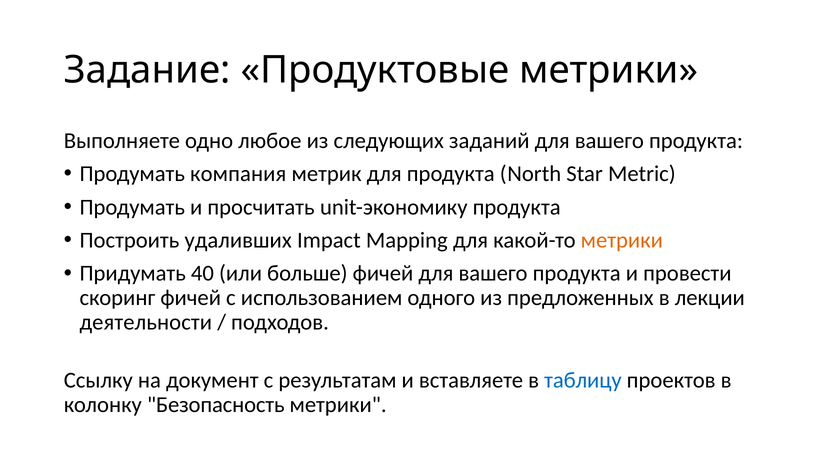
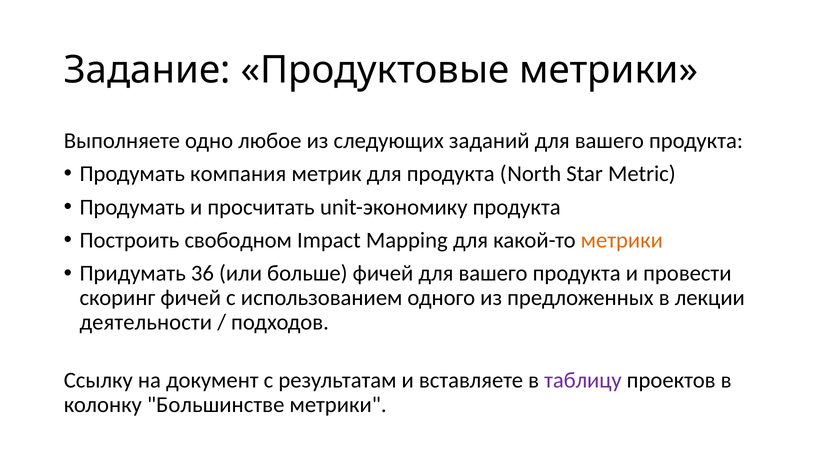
удаливших: удаливших -> свободном (238, 240)
40: 40 -> 36 (202, 273)
таблицу colour: blue -> purple (583, 380)
Безопасность: Безопасность -> Большинстве (216, 404)
